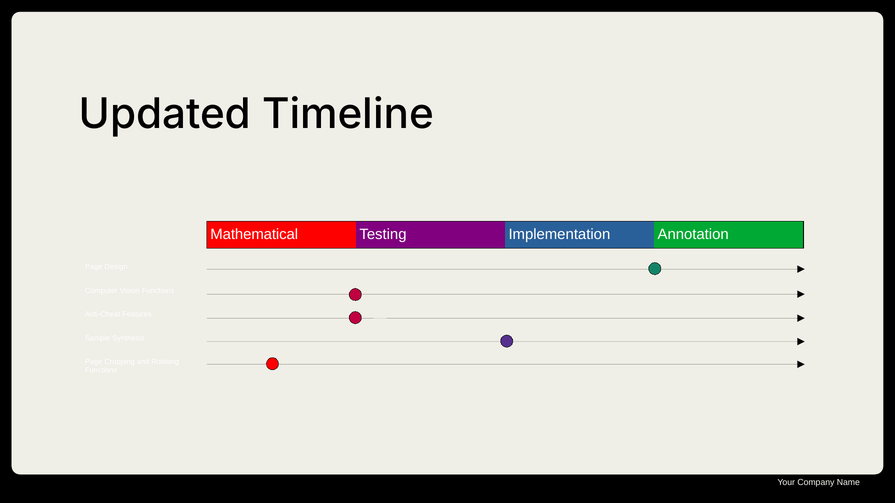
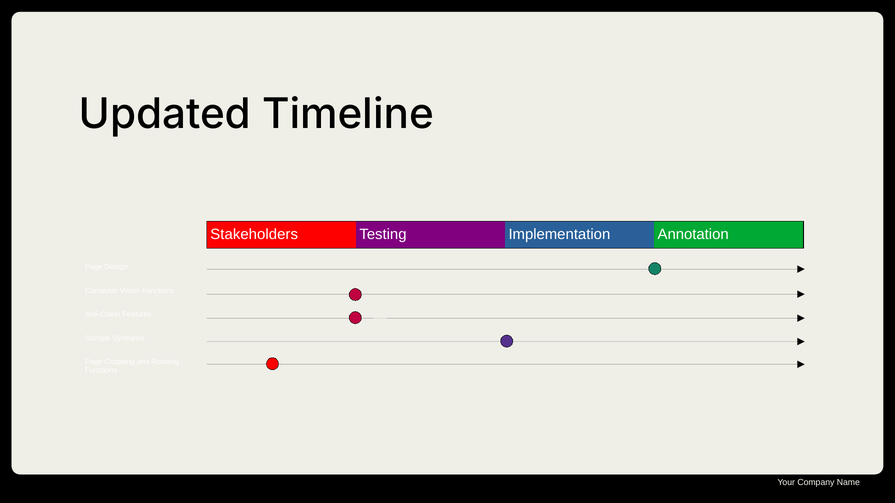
Mathematical: Mathematical -> Stakeholders (254, 235)
